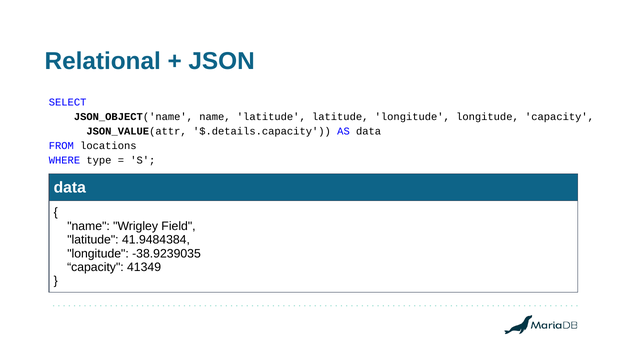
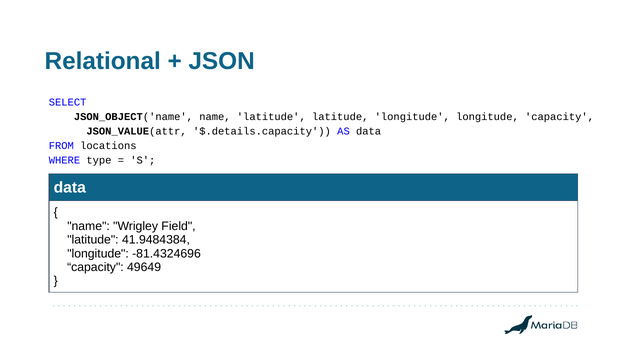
-38.9239035: -38.9239035 -> -81.4324696 (166, 253)
41349: 41349 -> 49649 (144, 267)
